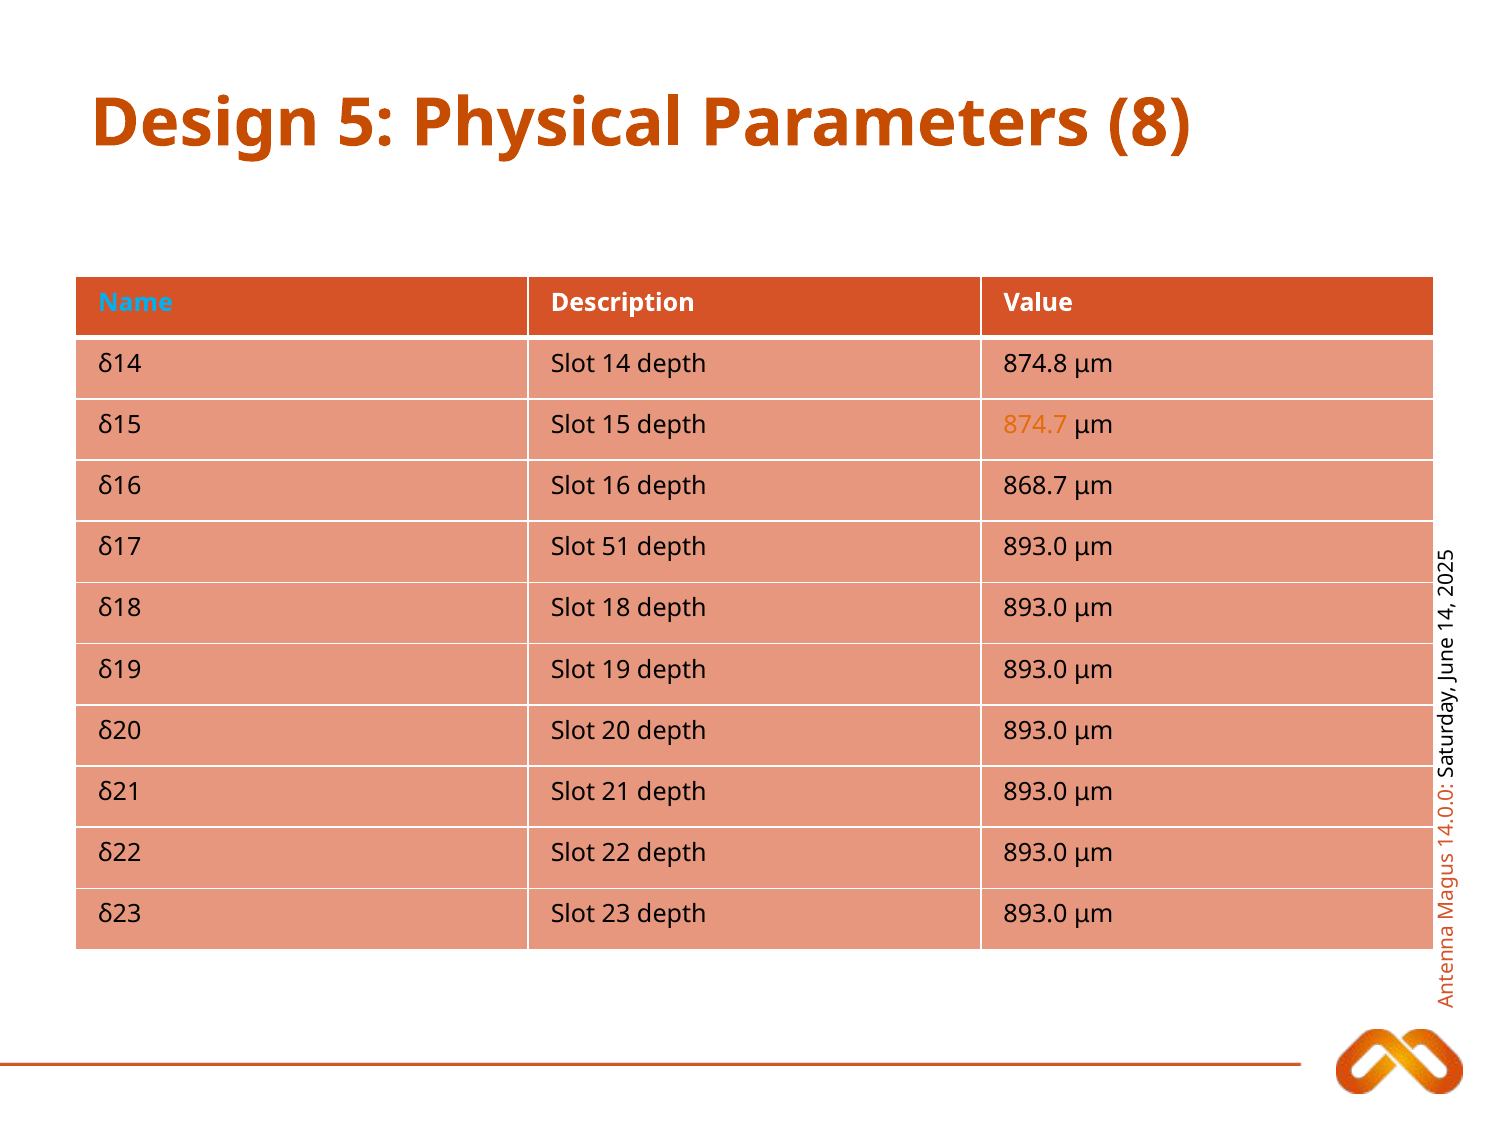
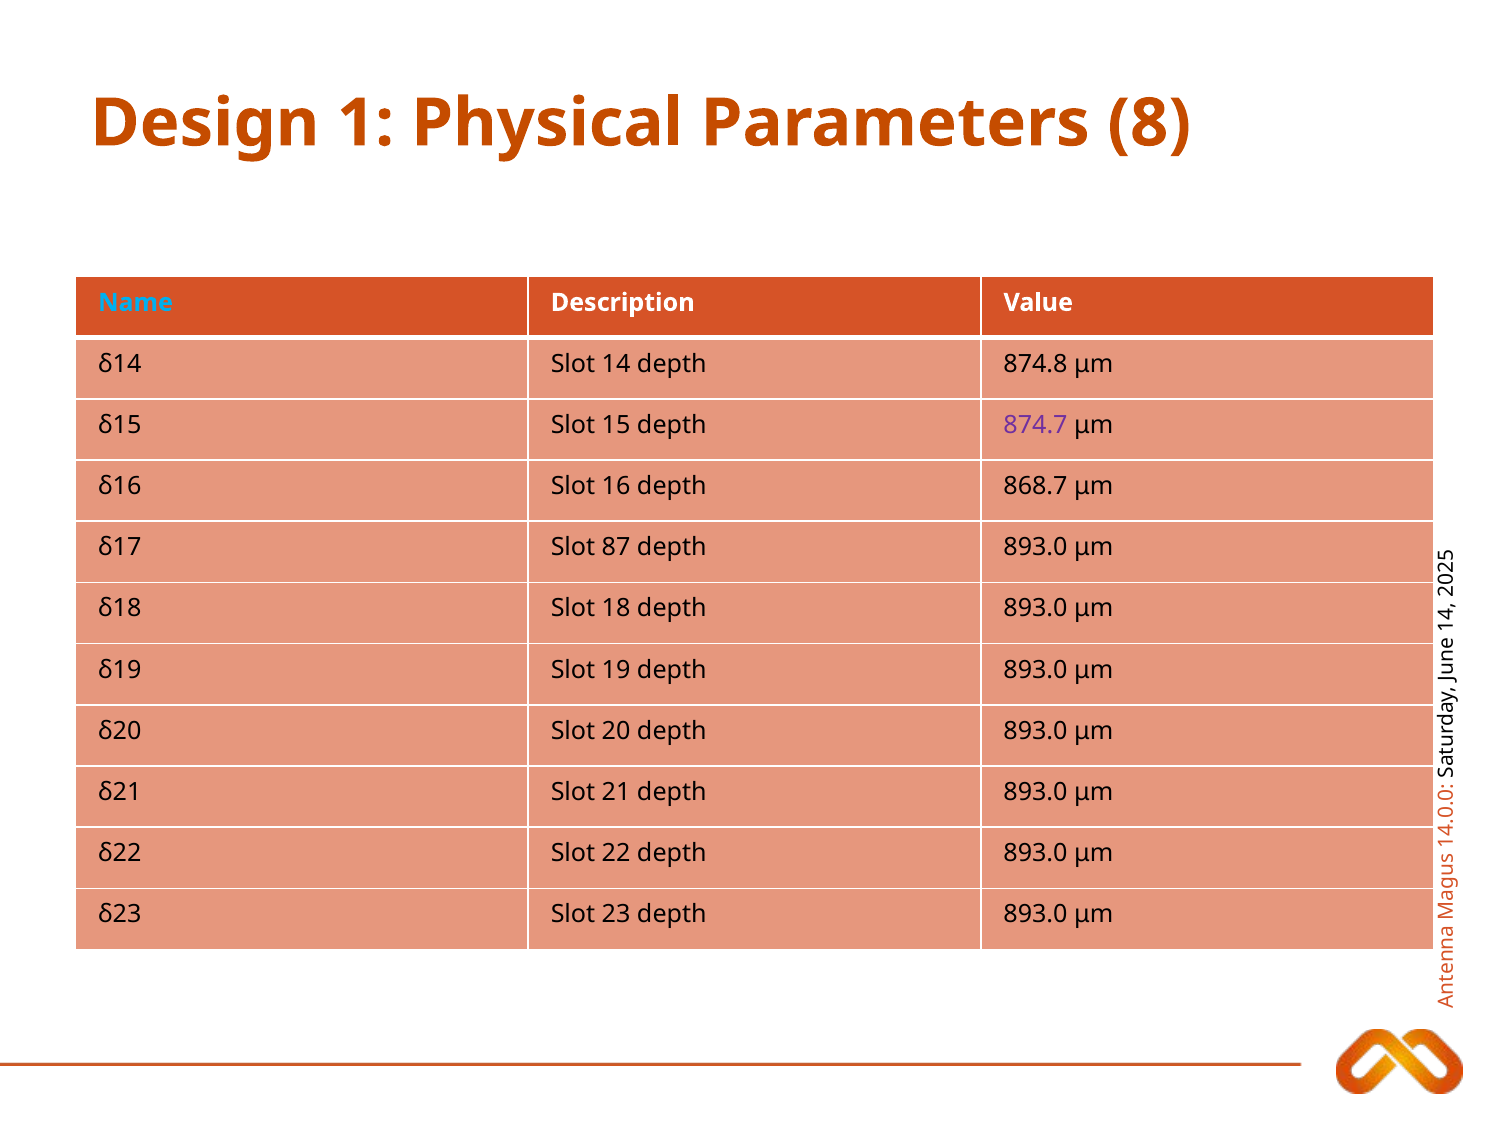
Design 5: 5 -> 1 (365, 123)
874.7 colour: orange -> purple (1036, 425)
51: 51 -> 87 (616, 547)
